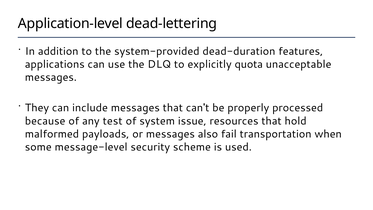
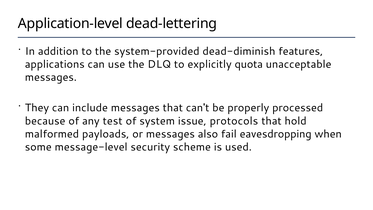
dead-duration: dead-duration -> dead-diminish (239, 51)
resources: resources -> protocols (234, 121)
transportation: transportation -> eavesdropping (276, 134)
